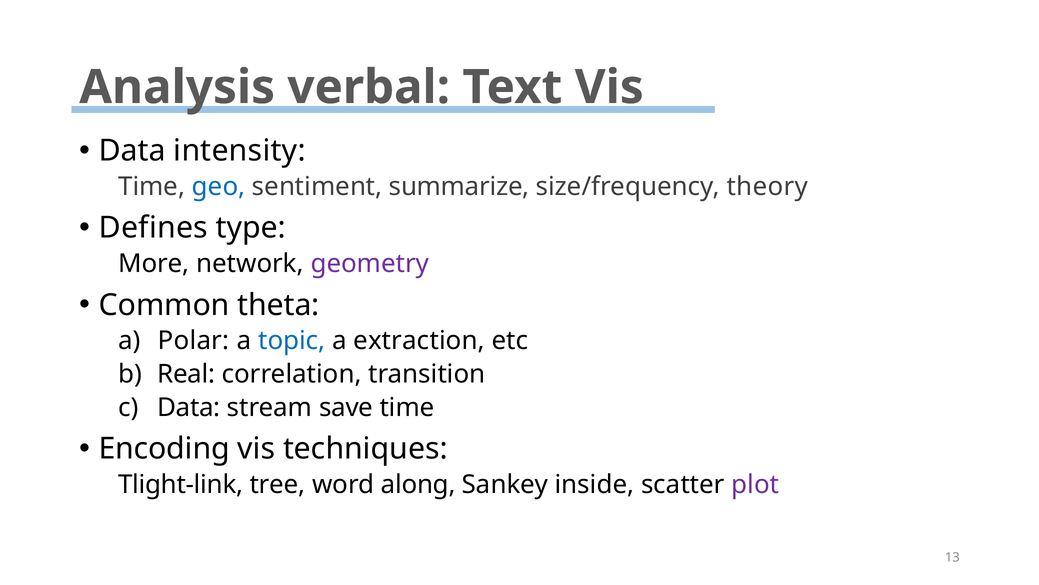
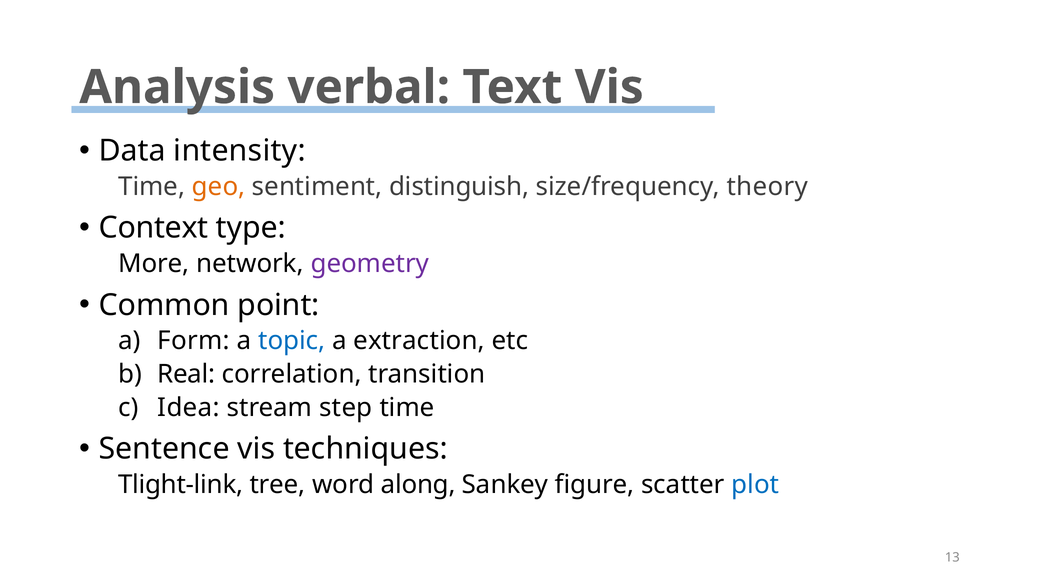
geo colour: blue -> orange (219, 187)
summarize: summarize -> distinguish (459, 187)
Defines: Defines -> Context (154, 228)
theta: theta -> point (279, 305)
Polar: Polar -> Form (193, 341)
Data: Data -> Idea (188, 407)
save: save -> step (346, 407)
Encoding: Encoding -> Sentence (164, 449)
inside: inside -> figure (595, 484)
plot colour: purple -> blue (755, 484)
